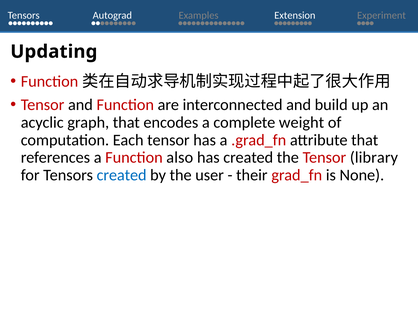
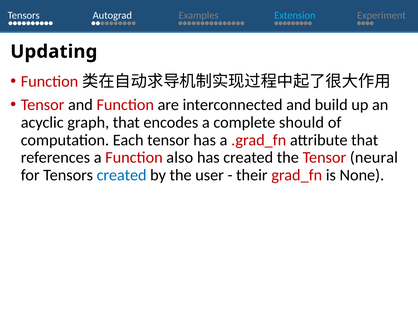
Extension colour: white -> light blue (295, 15)
weight: weight -> should (301, 122)
library: library -> neural (374, 157)
